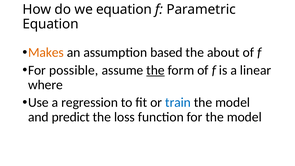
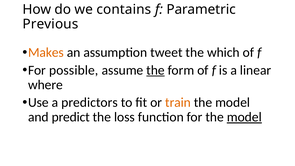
we equation: equation -> contains (124, 9)
Equation: Equation -> Previous (50, 24)
based: based -> tweet (166, 52)
about: about -> which (223, 52)
regression: regression -> predictors (90, 102)
train colour: blue -> orange (178, 102)
model underline: none -> present (244, 117)
